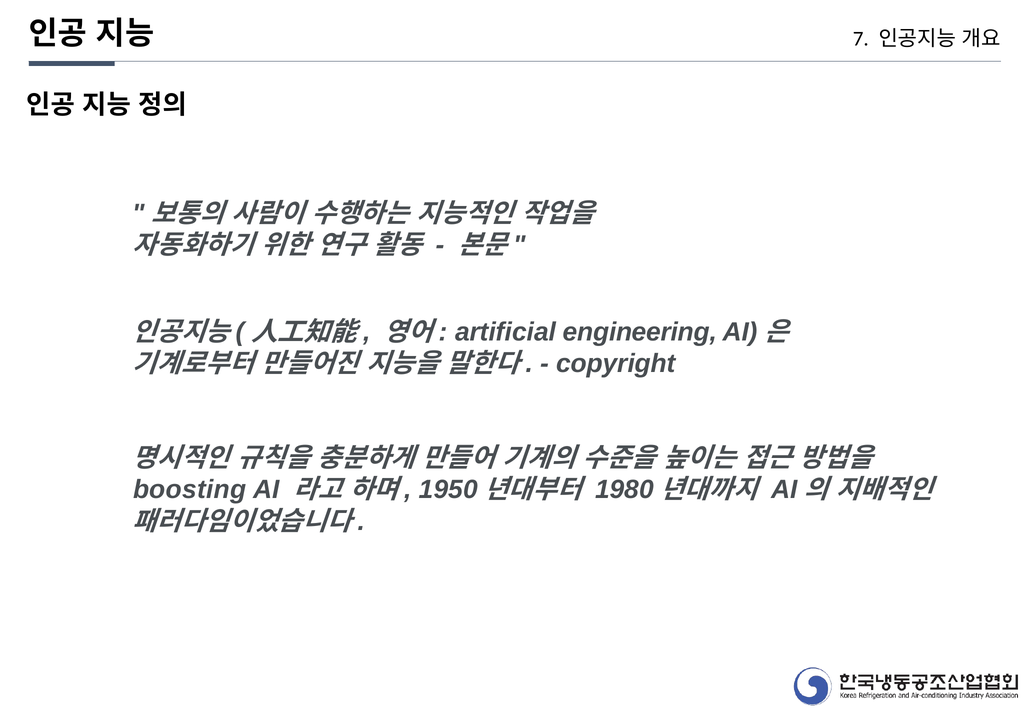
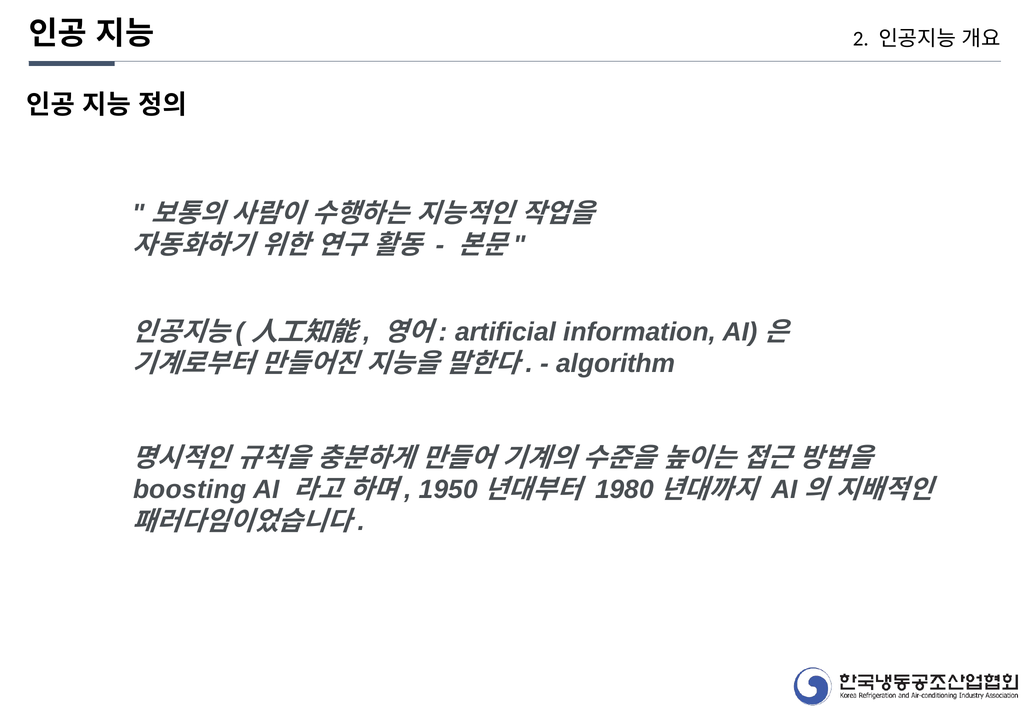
7: 7 -> 2 (861, 39)
engineering: engineering -> information (640, 332)
copyright: copyright -> algorithm (616, 364)
